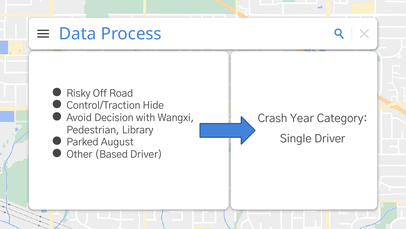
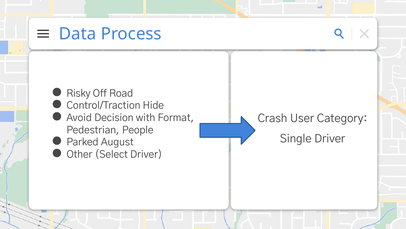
Wangxi: Wangxi -> Format (176, 117)
Year: Year -> User (302, 118)
Library: Library -> People (138, 130)
Based: Based -> Select (111, 154)
